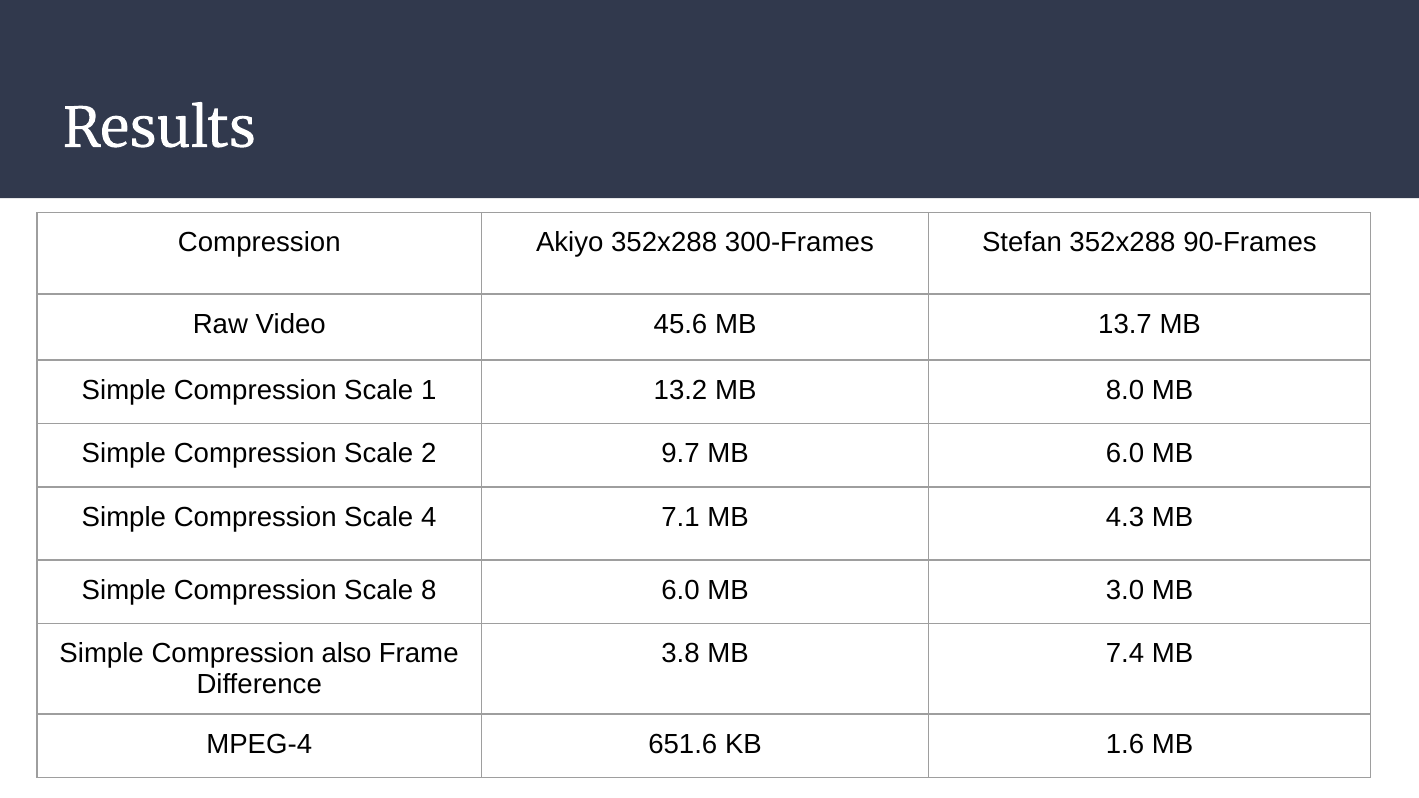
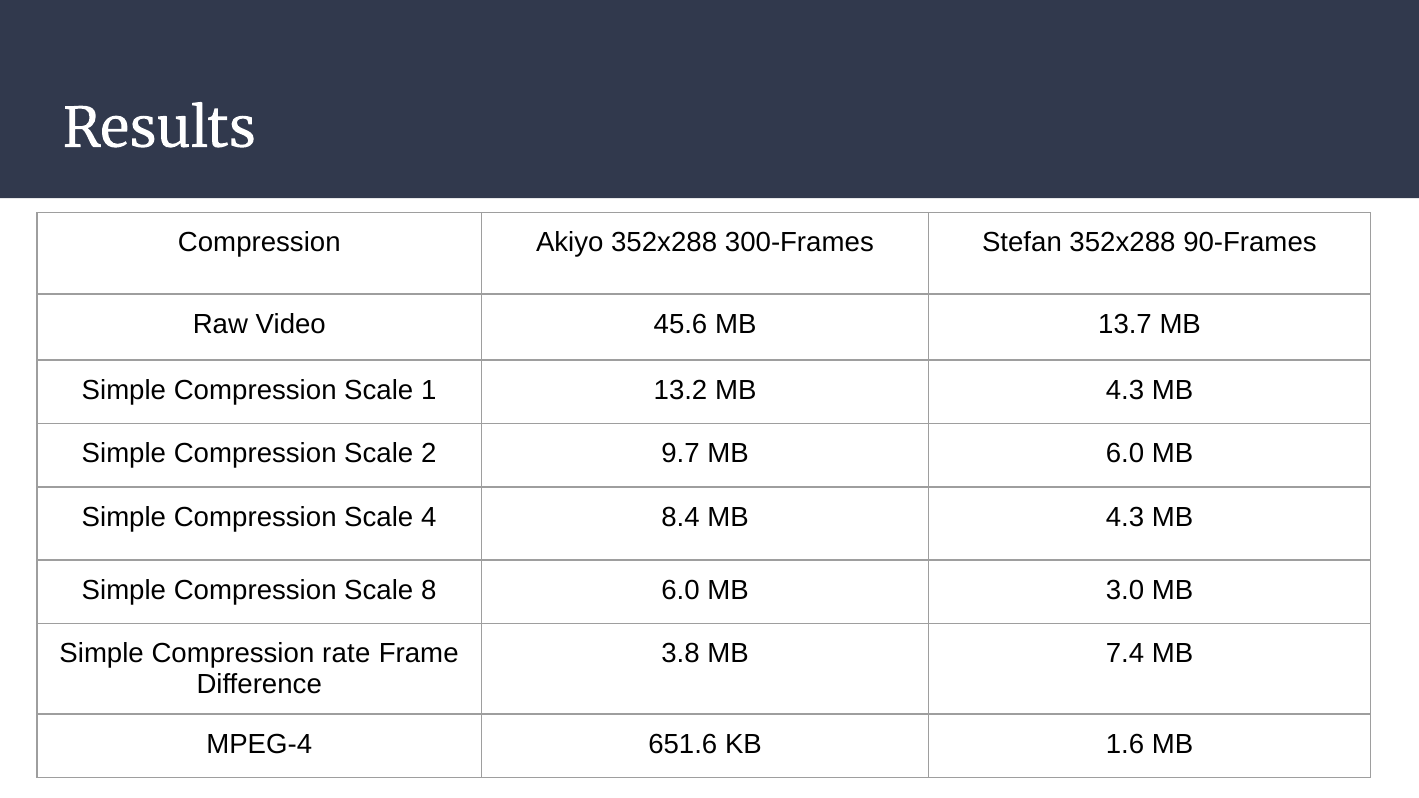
13.2 MB 8.0: 8.0 -> 4.3 (1125, 390)
7.1: 7.1 -> 8.4 (681, 517)
also: also -> rate (346, 654)
